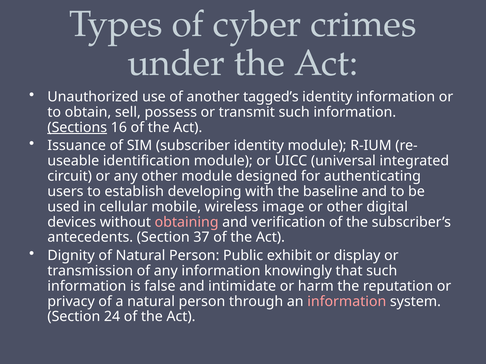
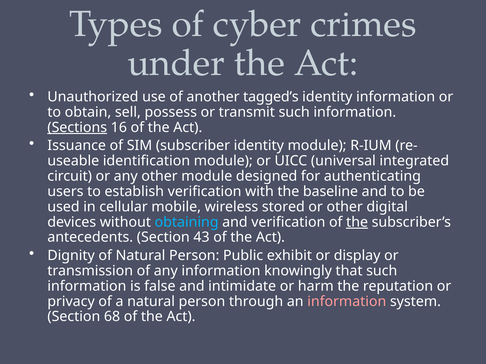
establish developing: developing -> verification (205, 192)
image: image -> stored (283, 207)
obtaining colour: pink -> light blue (187, 222)
the underline: none -> present (357, 222)
37: 37 -> 43 (201, 238)
24: 24 -> 68 (112, 317)
